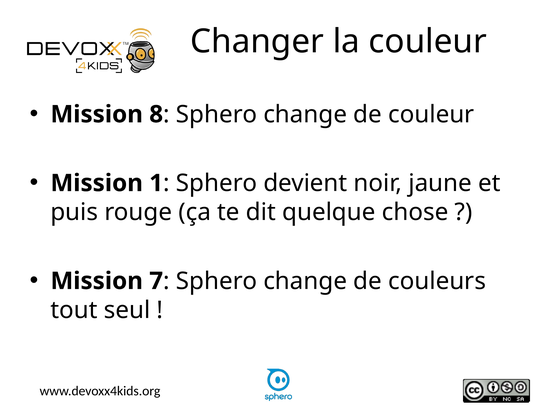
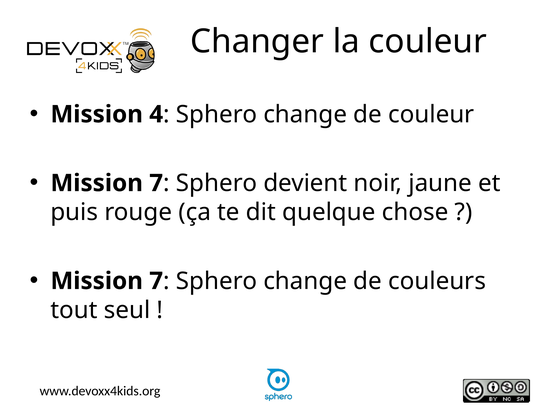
8: 8 -> 4 (156, 114)
1: 1 -> 7 (156, 183)
